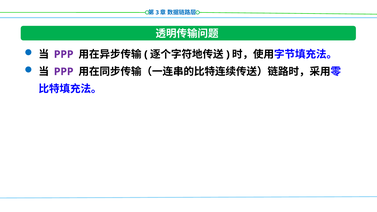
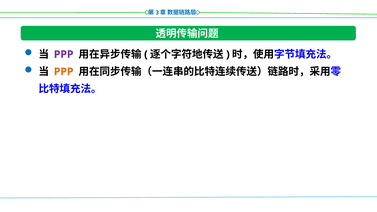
PPP colour: purple -> orange (64, 72)
